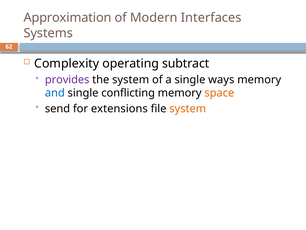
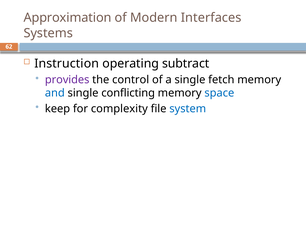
Complexity: Complexity -> Instruction (67, 63)
the system: system -> control (131, 80)
ways: ways -> fetch (221, 80)
space colour: orange -> blue (219, 93)
send: send -> keep (58, 108)
extensions: extensions -> complexity (119, 108)
system colour: orange -> blue (188, 108)
